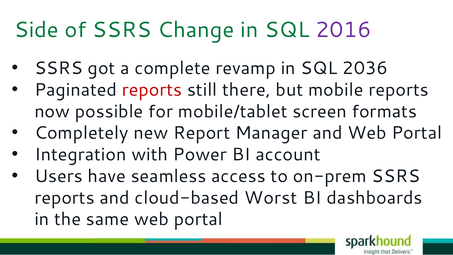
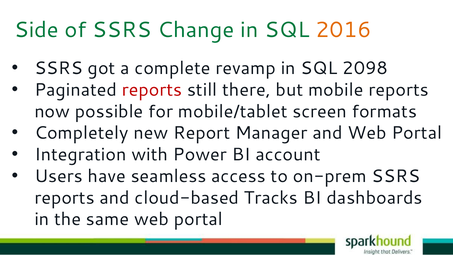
2016 colour: purple -> orange (343, 30)
2036: 2036 -> 2098 (365, 68)
Worst: Worst -> Tracks (271, 198)
